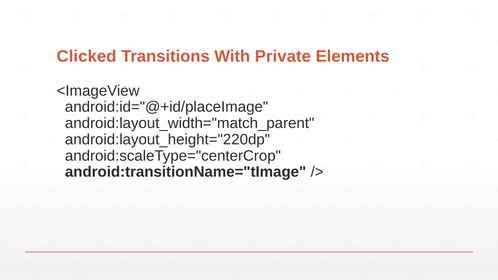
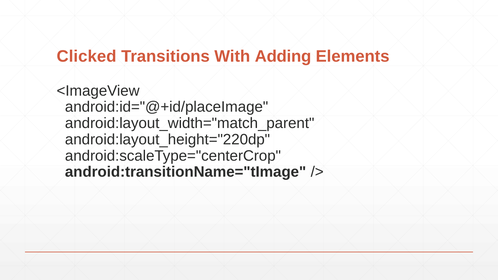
Private: Private -> Adding (283, 56)
